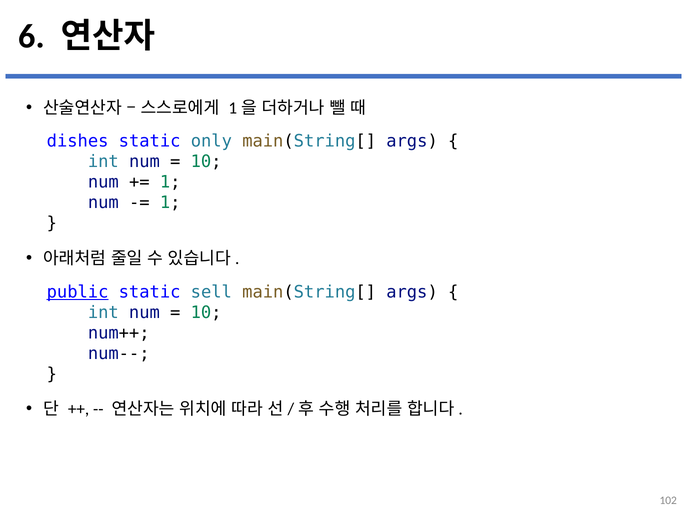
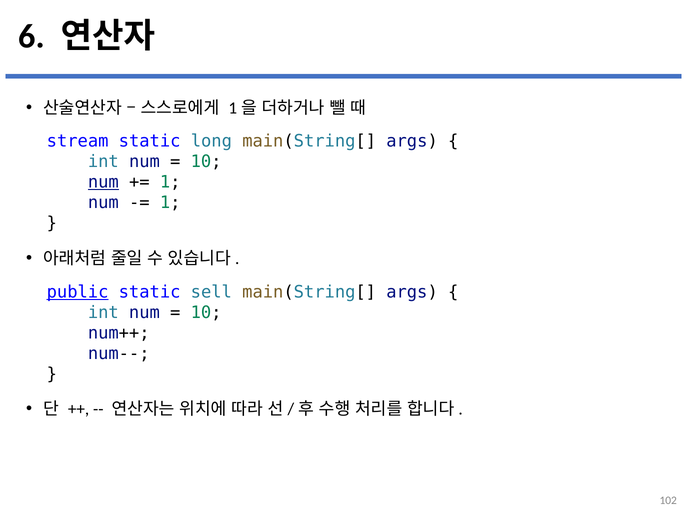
dishes: dishes -> stream (78, 141)
only: only -> long (211, 141)
num underline: none -> present (103, 182)
